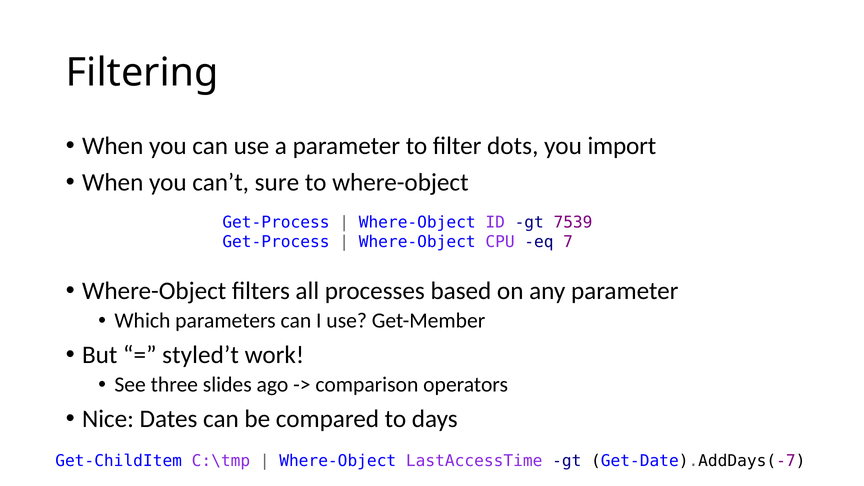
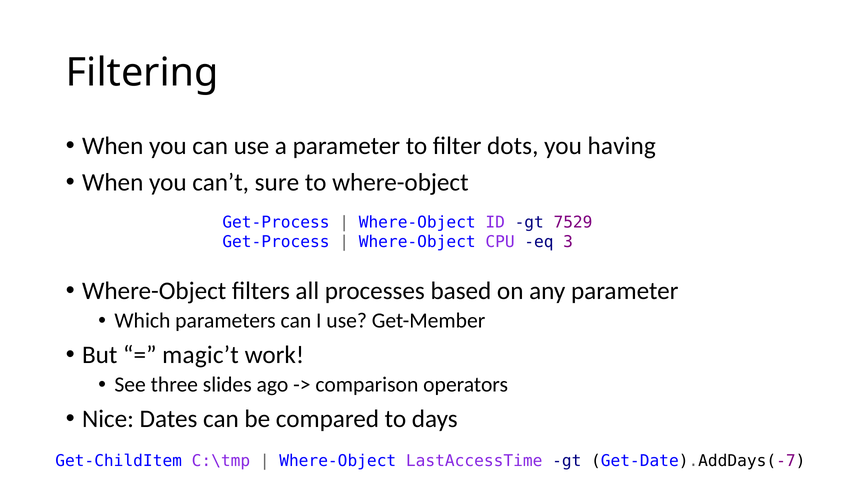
import: import -> having (622, 146)
7539: 7539 -> 7529 (573, 222)
7: 7 -> 3 (568, 242)
styled’t: styled’t -> magic’t (200, 355)
